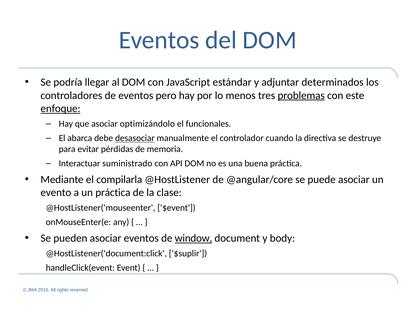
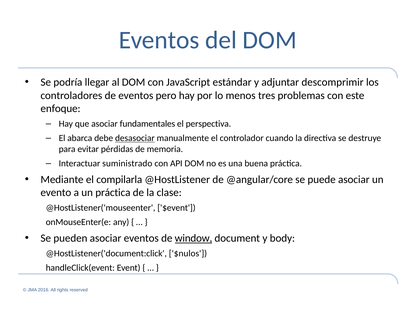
determinados: determinados -> descomprimir (333, 82)
problemas underline: present -> none (301, 95)
enfoque underline: present -> none (61, 109)
optimizándolo: optimizándolo -> fundamentales (147, 124)
funcionales: funcionales -> perspectiva (208, 124)
$suplir: $suplir -> $nulos (188, 253)
